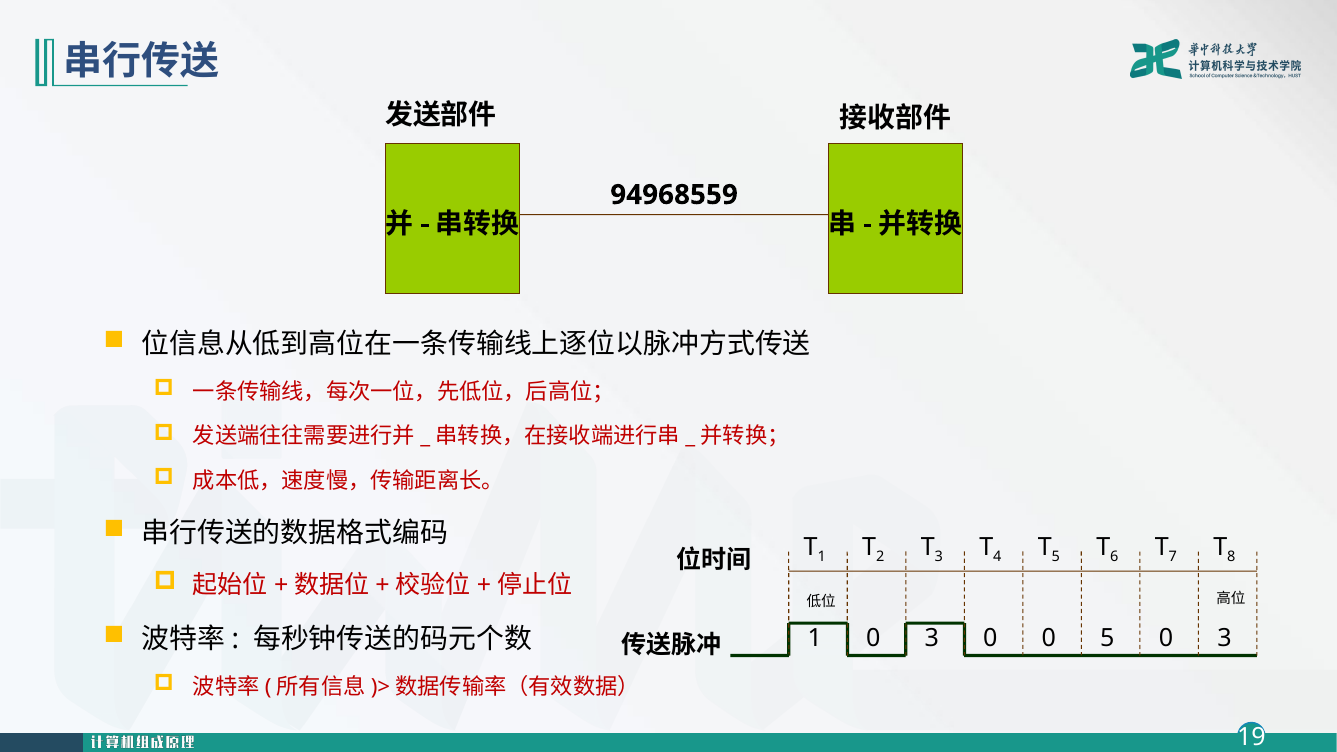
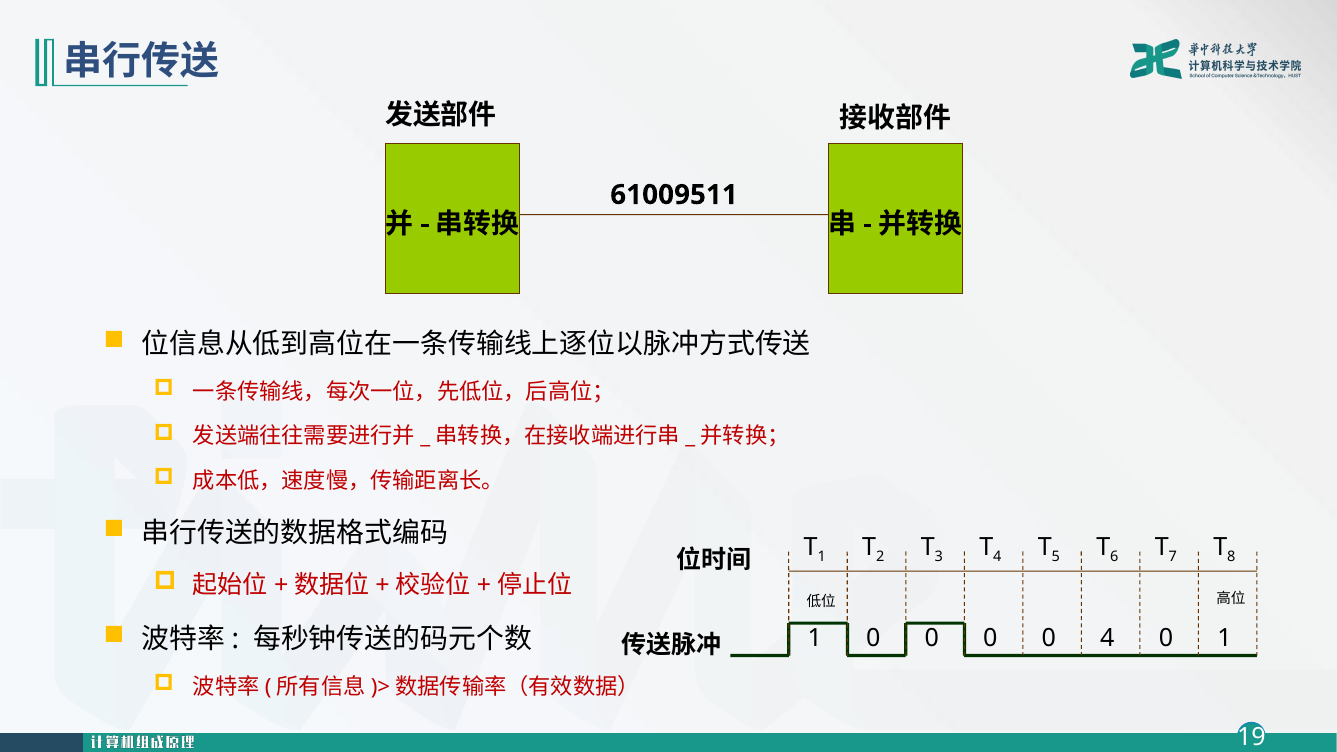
94968559: 94968559 -> 61009511 (674, 195)
1 0 3: 3 -> 0 (932, 638)
0 5: 5 -> 4 (1107, 638)
3: 3 -> 1 (1224, 638)
